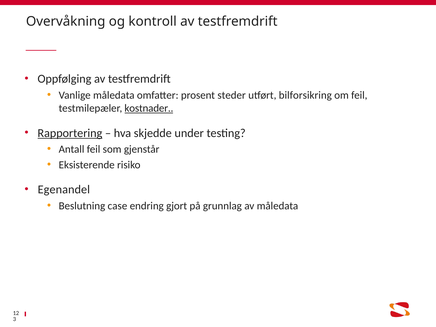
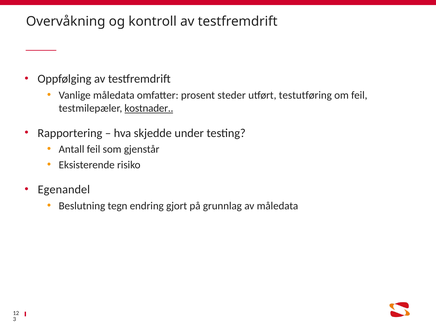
bilforsikring: bilforsikring -> testutføring (305, 95)
Rapportering underline: present -> none (70, 133)
case: case -> tegn (118, 206)
